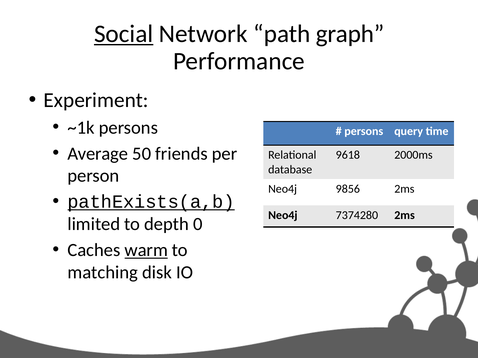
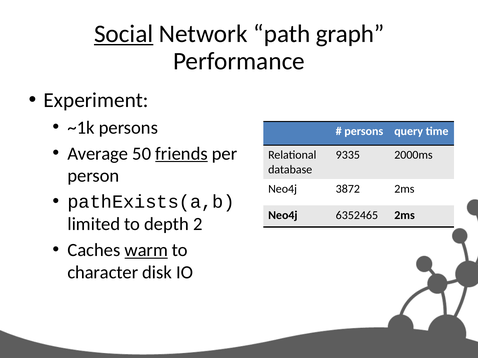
friends underline: none -> present (181, 154)
9618: 9618 -> 9335 (348, 155)
9856: 9856 -> 3872 (348, 189)
pathExists(a,b underline: present -> none (151, 202)
7374280: 7374280 -> 6352465 (357, 215)
0: 0 -> 2 (198, 224)
matching: matching -> character (103, 273)
